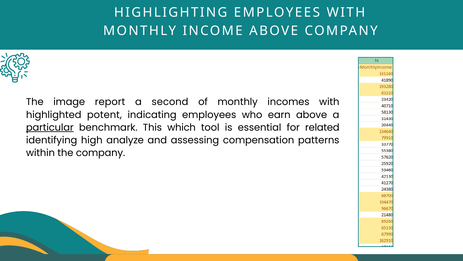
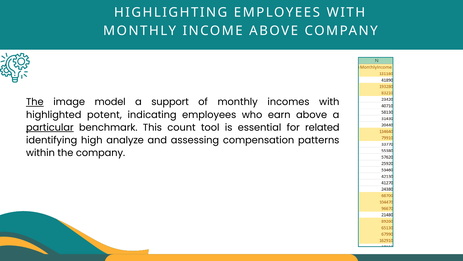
The underline: none -> present (35, 102)
report: report -> model (110, 102)
second: second -> support (170, 102)
which: which -> count (181, 127)
